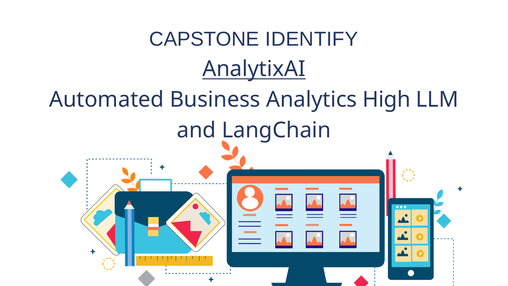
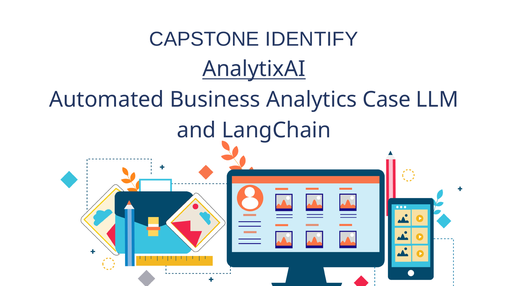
High: High -> Case (387, 100)
